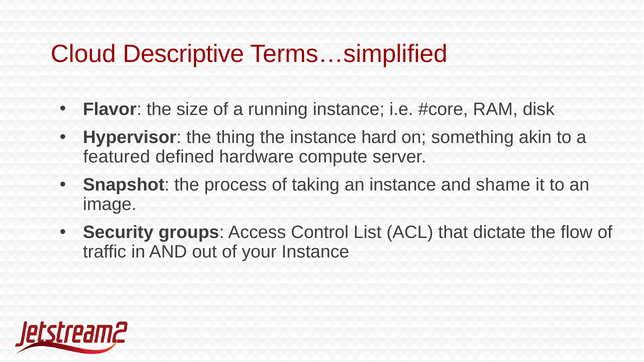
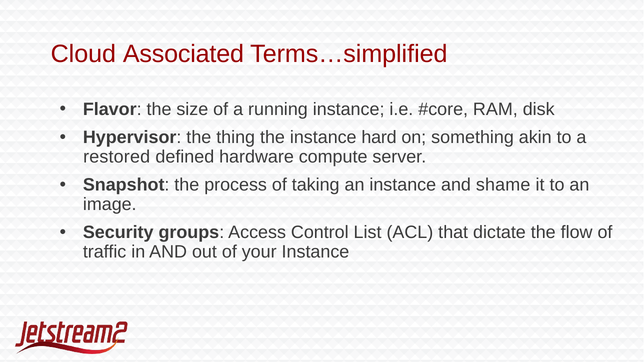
Descriptive: Descriptive -> Associated (183, 54)
featured: featured -> restored (117, 157)
